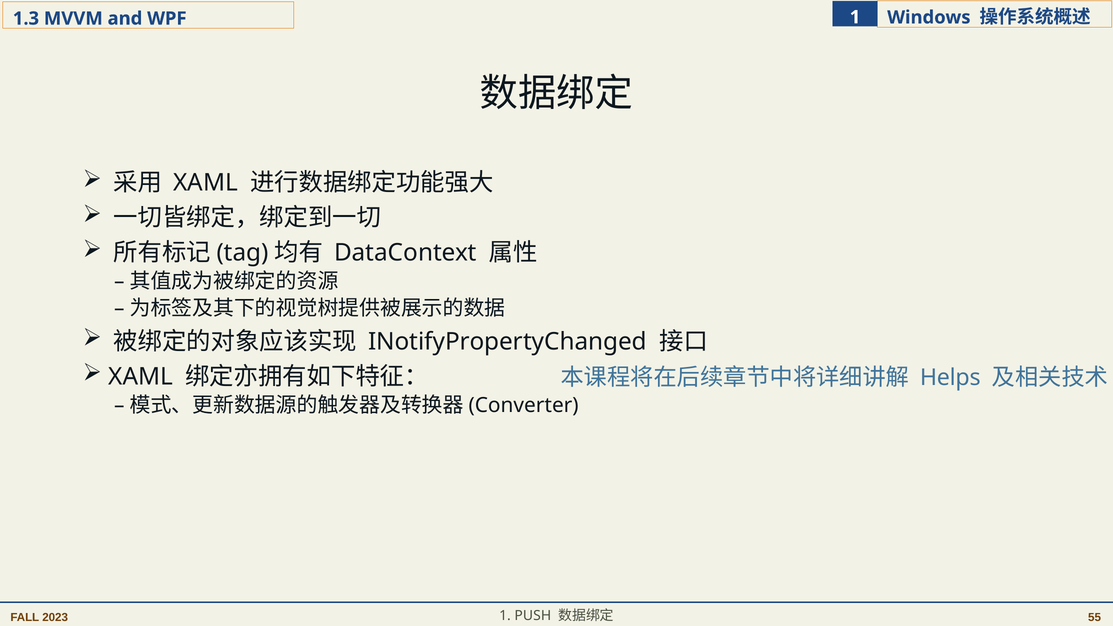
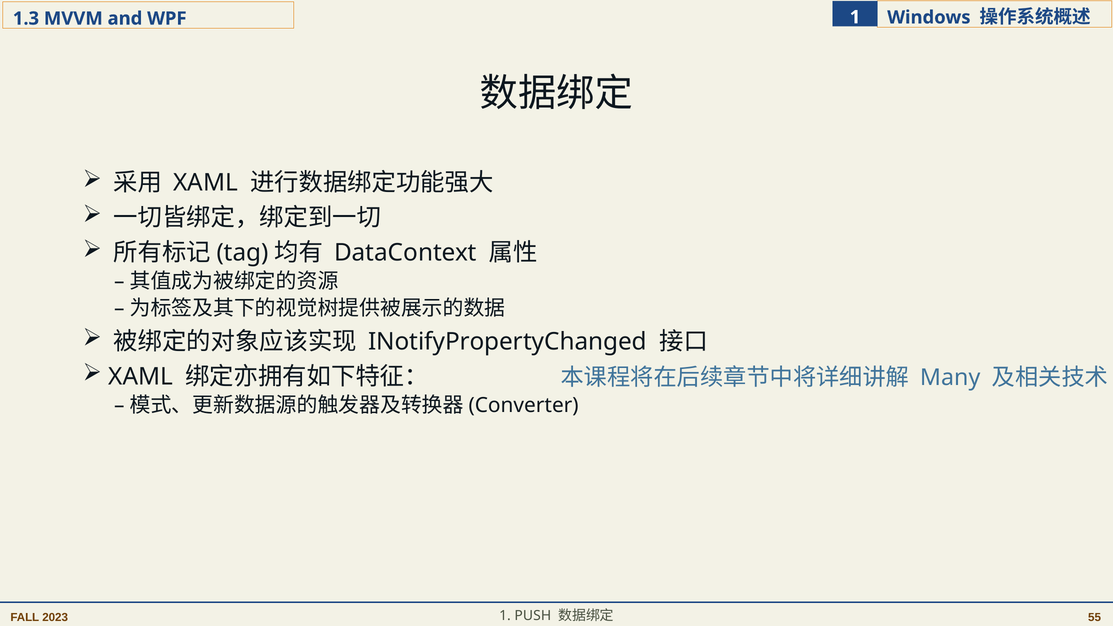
Helps: Helps -> Many (950, 378)
